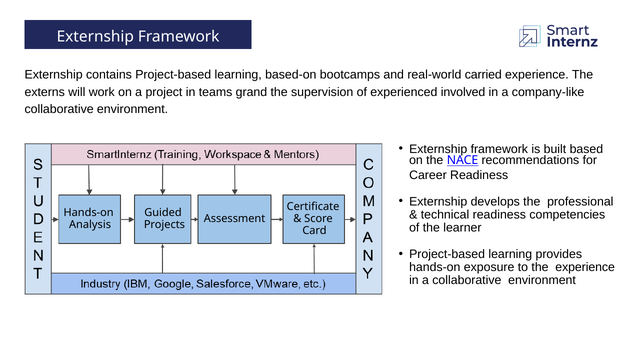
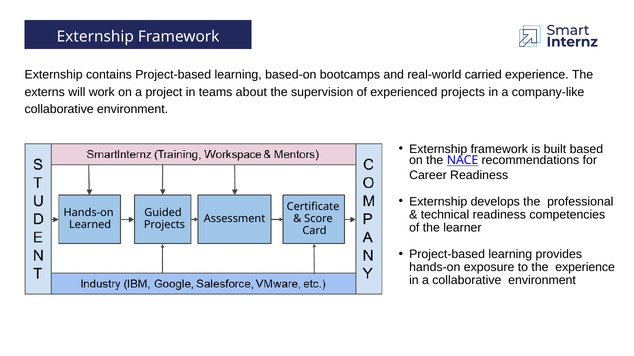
grand: grand -> about (251, 92)
experienced involved: involved -> projects (463, 92)
Analysis: Analysis -> Learned (90, 225)
